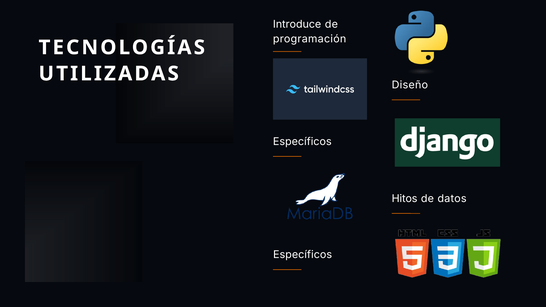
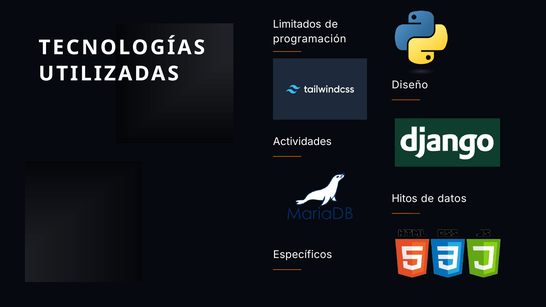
Introduce: Introduce -> Limitados (297, 24)
Específicos: Específicos -> Actividades (302, 142)
